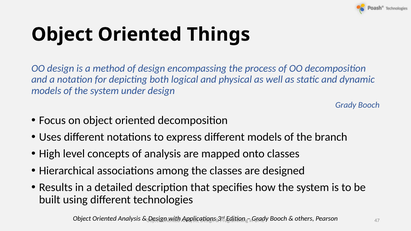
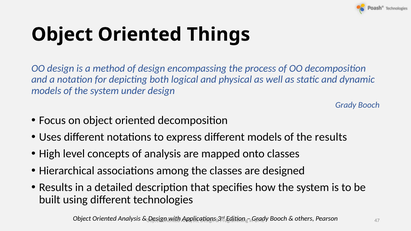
the branch: branch -> results (331, 137)
